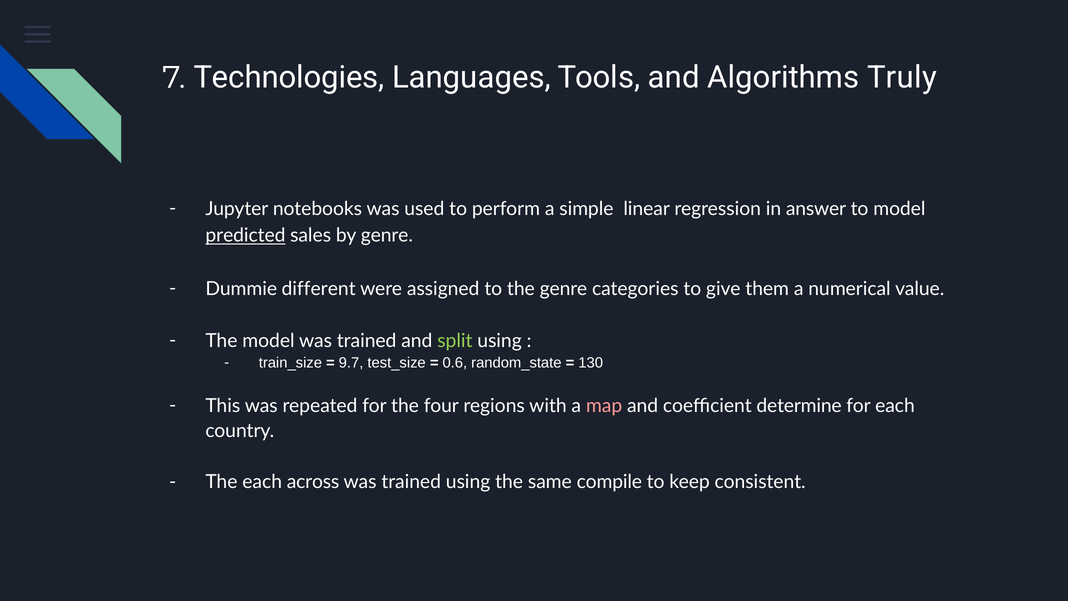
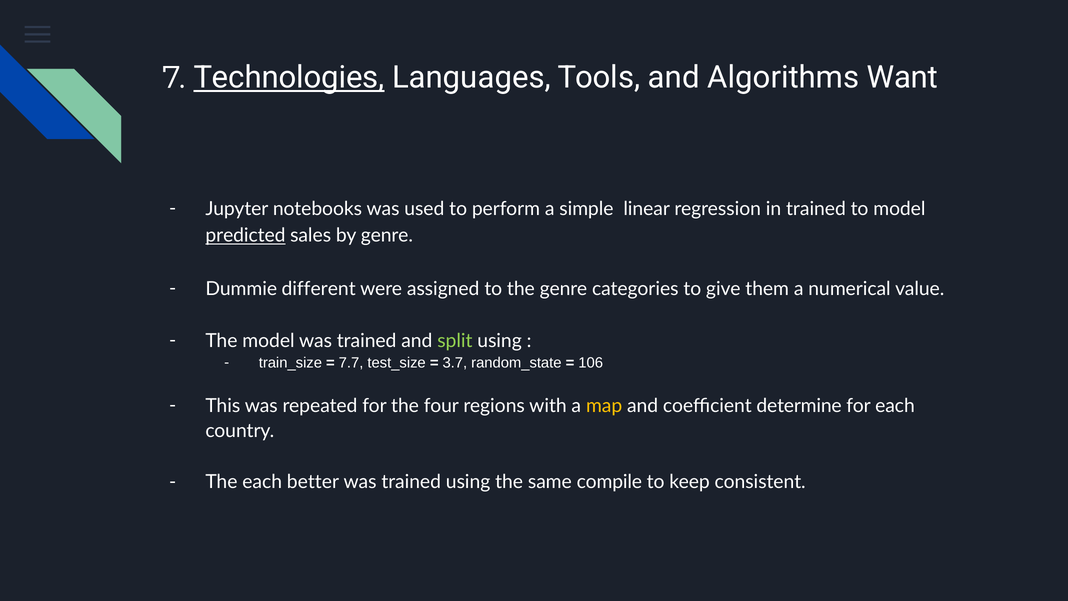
Technologies underline: none -> present (289, 78)
Truly: Truly -> Want (902, 78)
in answer: answer -> trained (816, 209)
9.7: 9.7 -> 7.7 (351, 363)
0.6: 0.6 -> 3.7 (455, 363)
130: 130 -> 106 (591, 363)
map colour: pink -> yellow (604, 405)
across: across -> better (313, 482)
